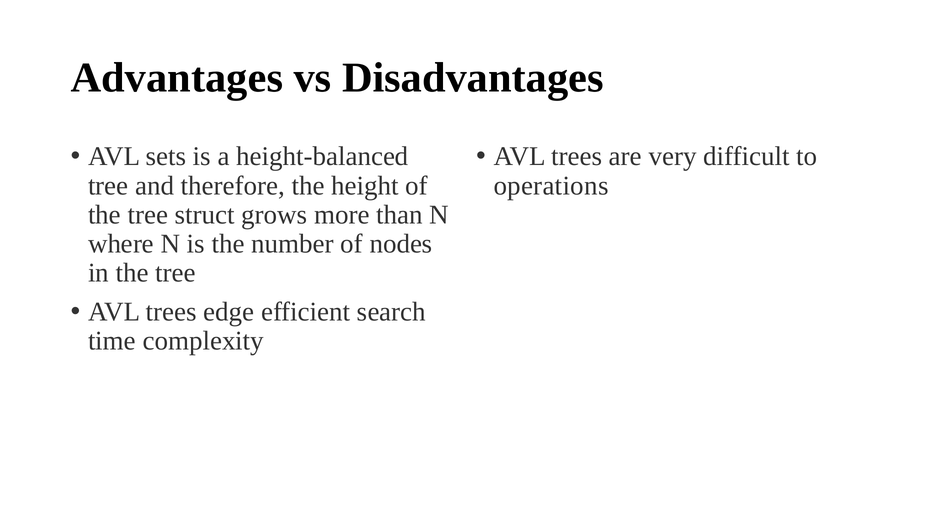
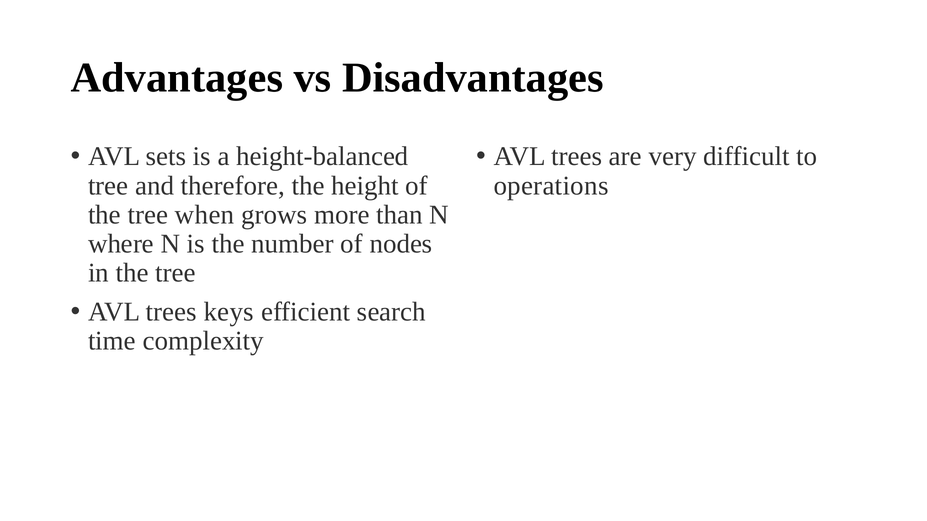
struct: struct -> when (205, 215)
edge: edge -> keys (229, 312)
